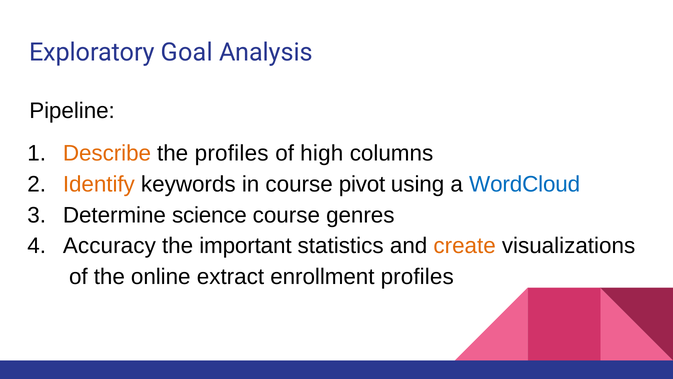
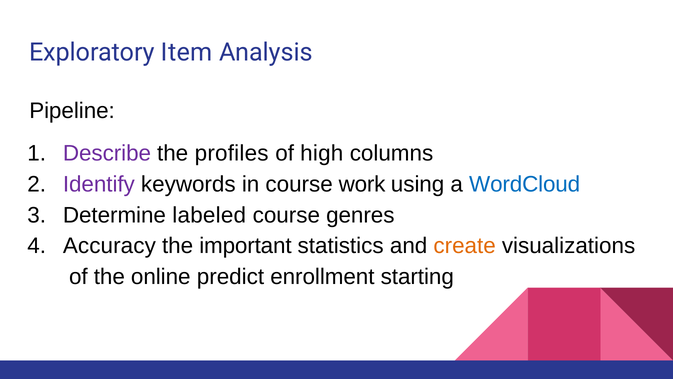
Goal: Goal -> Item (187, 52)
Describe colour: orange -> purple (107, 153)
Identify colour: orange -> purple (99, 184)
pivot: pivot -> work (362, 184)
science: science -> labeled (209, 215)
extract: extract -> predict (230, 276)
enrollment profiles: profiles -> starting (417, 276)
